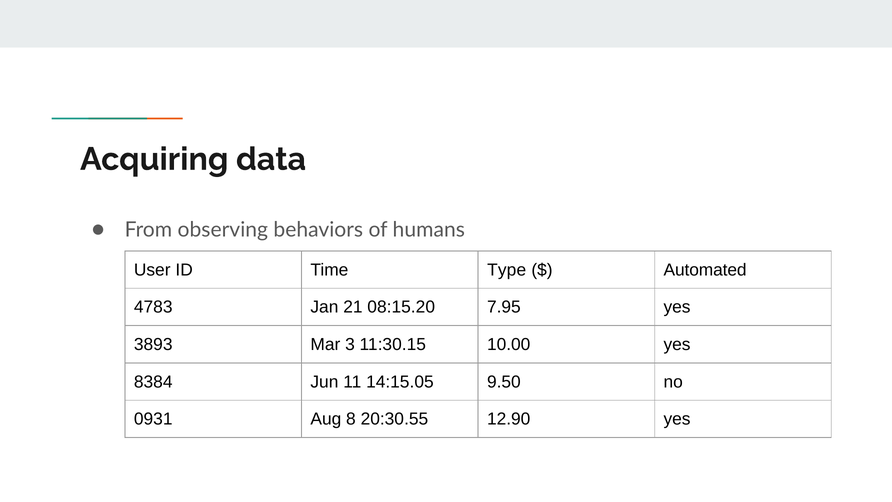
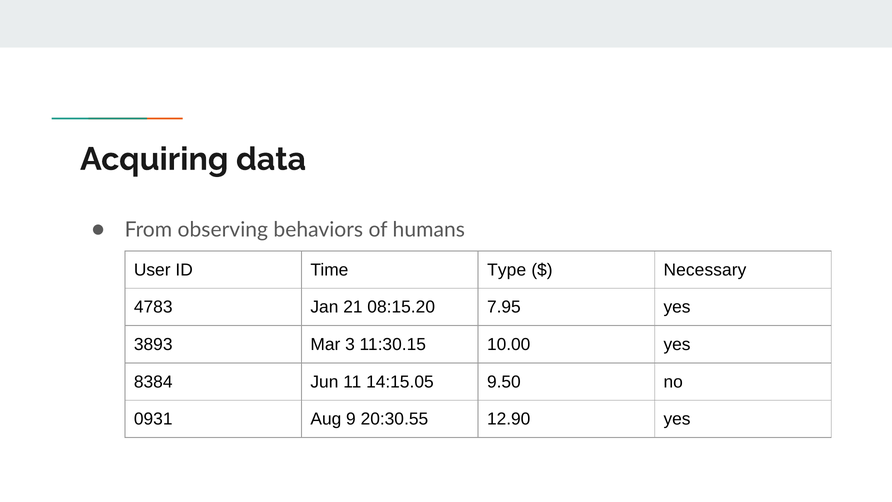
Automated: Automated -> Necessary (705, 270)
8: 8 -> 9 (351, 419)
